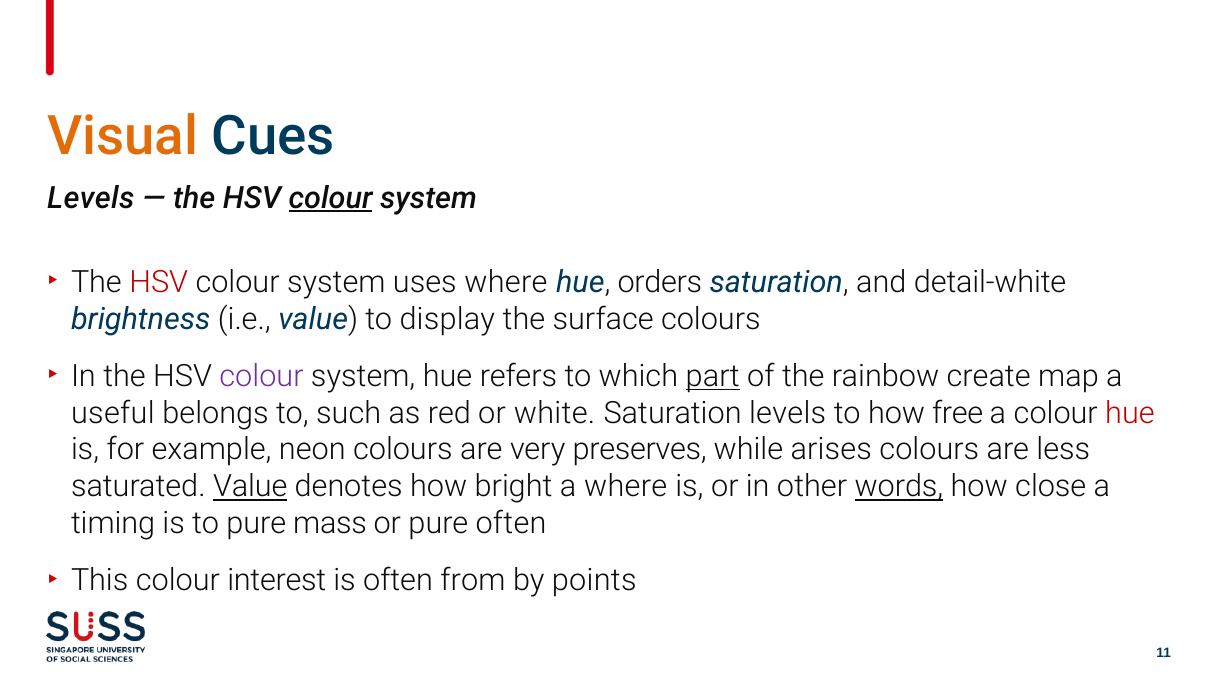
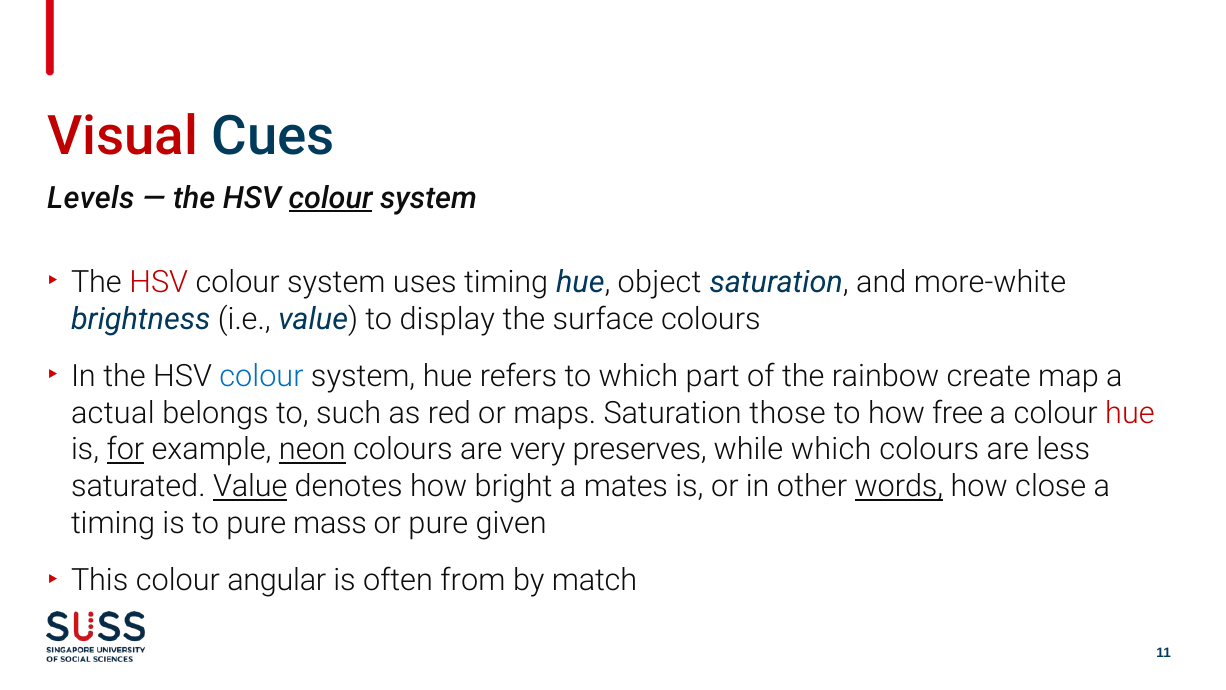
Visual colour: orange -> red (123, 136)
uses where: where -> timing (506, 282)
orders: orders -> object (660, 282)
detail-white: detail-white -> more-white (990, 282)
colour colour: purple -> blue (261, 376)
part underline: present -> none (713, 376)
useful: useful -> actual (113, 413)
white: white -> maps (555, 413)
Saturation levels: levels -> those (788, 413)
for underline: none -> present (125, 450)
neon underline: none -> present (312, 450)
while arises: arises -> which (831, 450)
a where: where -> mates (626, 486)
pure often: often -> given (511, 523)
interest: interest -> angular (277, 580)
points: points -> match (594, 580)
